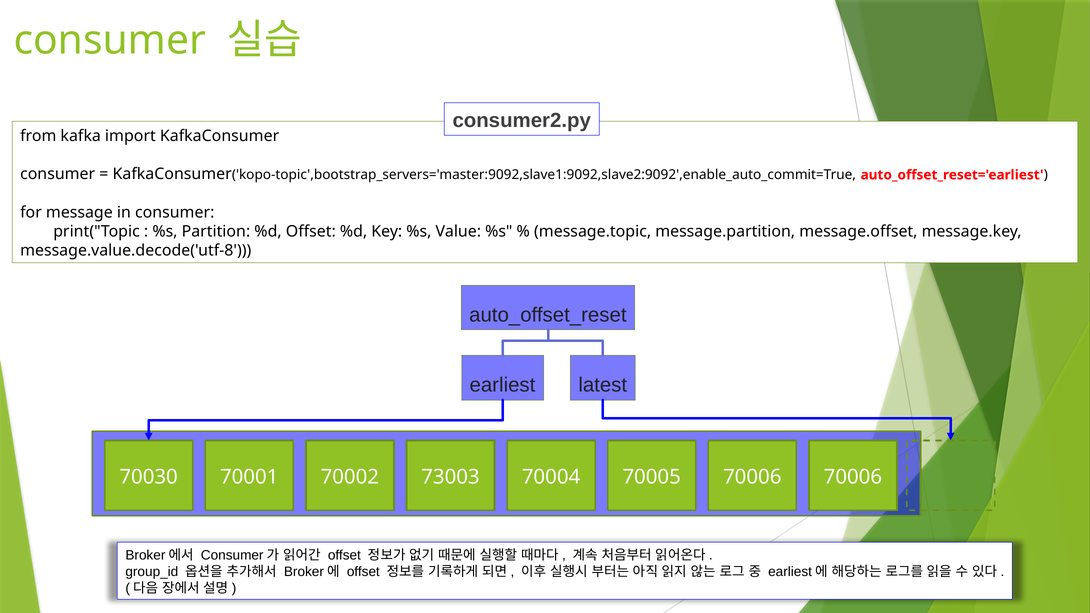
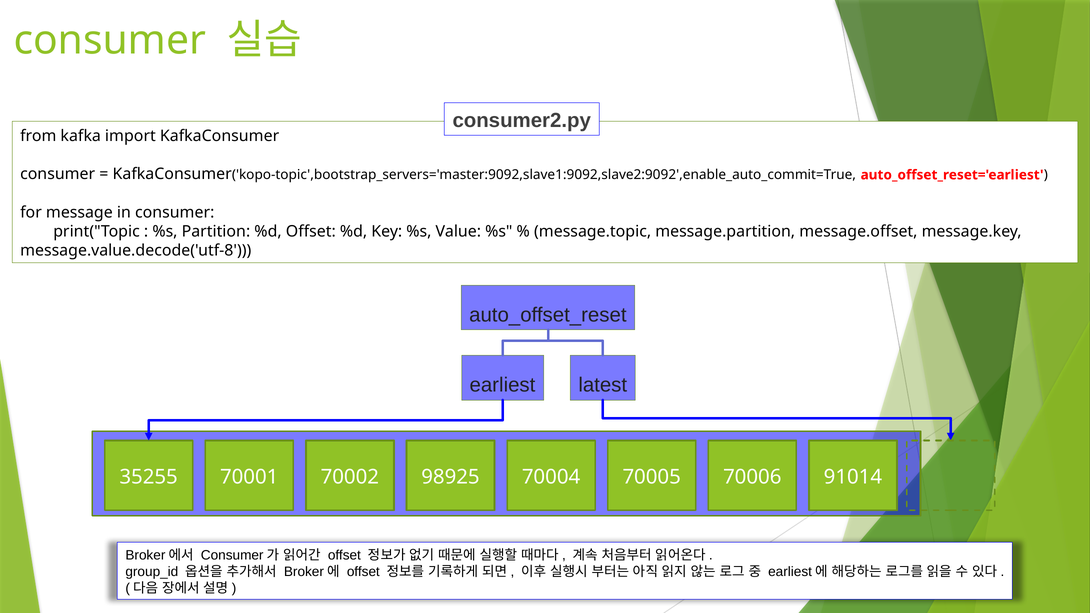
70030: 70030 -> 35255 (149, 477)
73003: 73003 -> 98925 (450, 477)
70006 70006: 70006 -> 91014 (853, 477)
